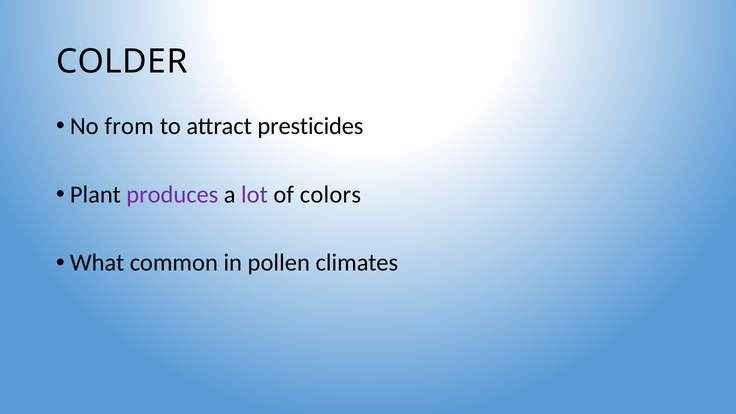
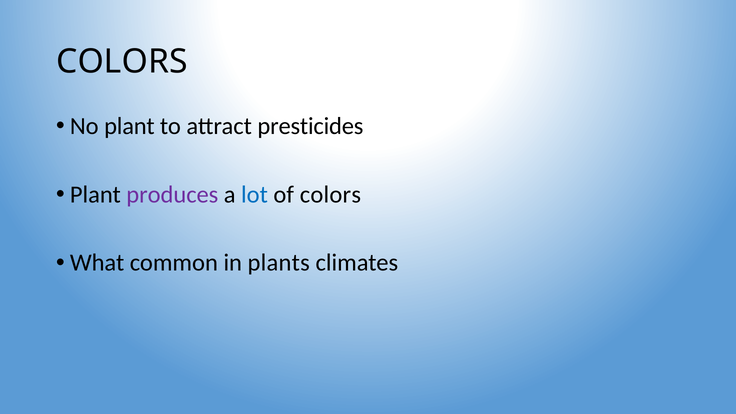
COLDER: COLDER -> COLORS (122, 62)
No from: from -> plant (129, 126)
lot colour: purple -> blue (254, 194)
pollen: pollen -> plants (279, 263)
